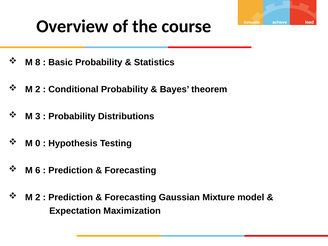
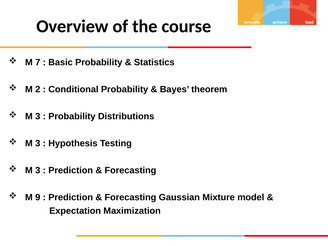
8: 8 -> 7 (38, 62)
0: 0 -> 3 (38, 143)
6: 6 -> 3 (38, 170)
2: 2 -> 9 (38, 197)
